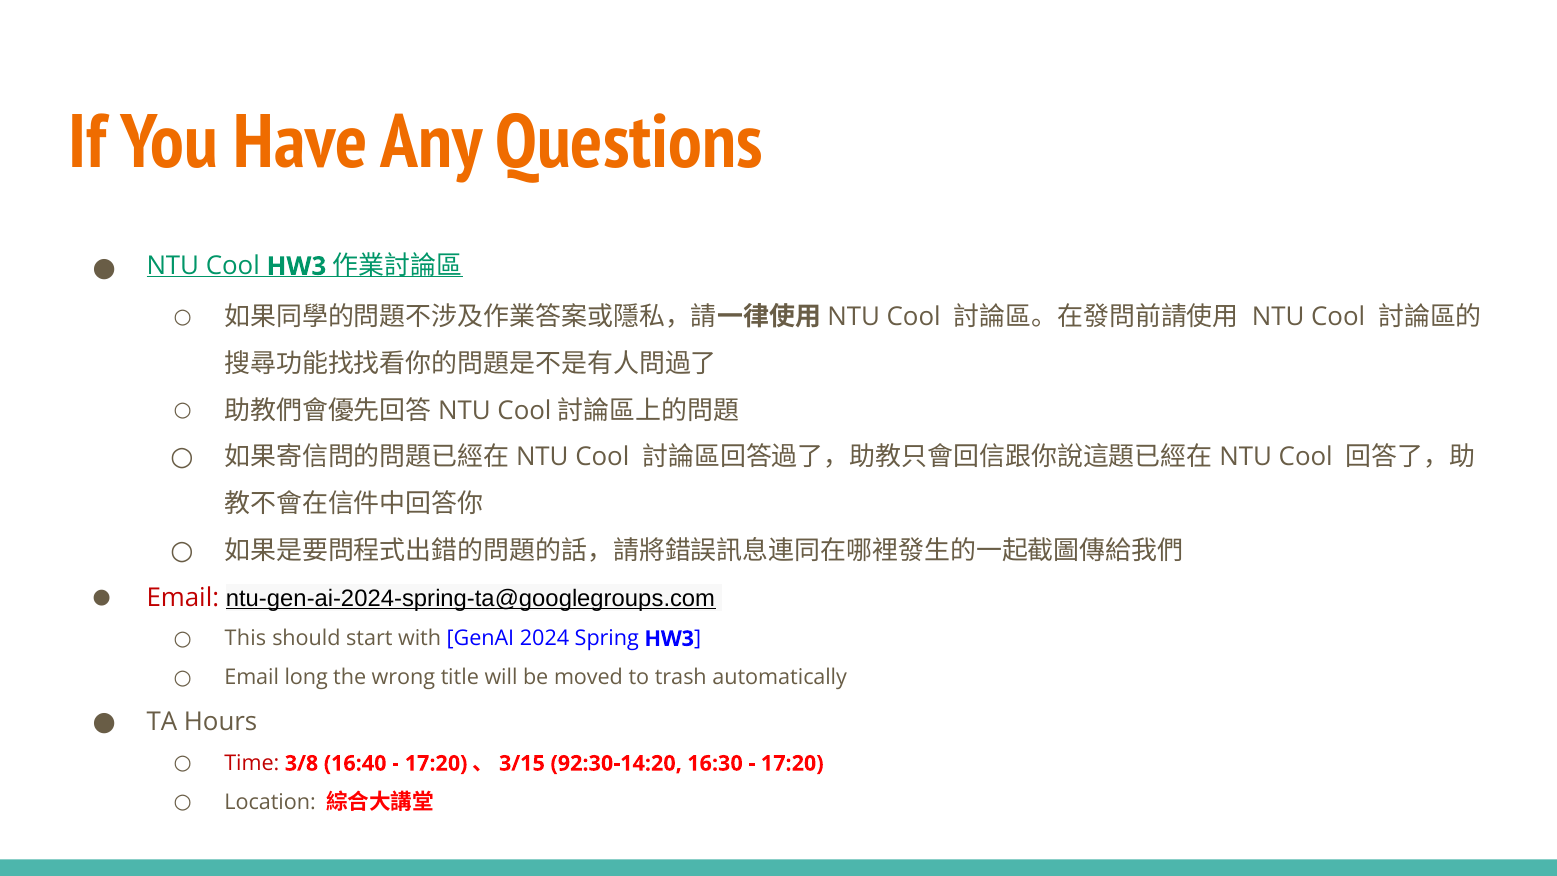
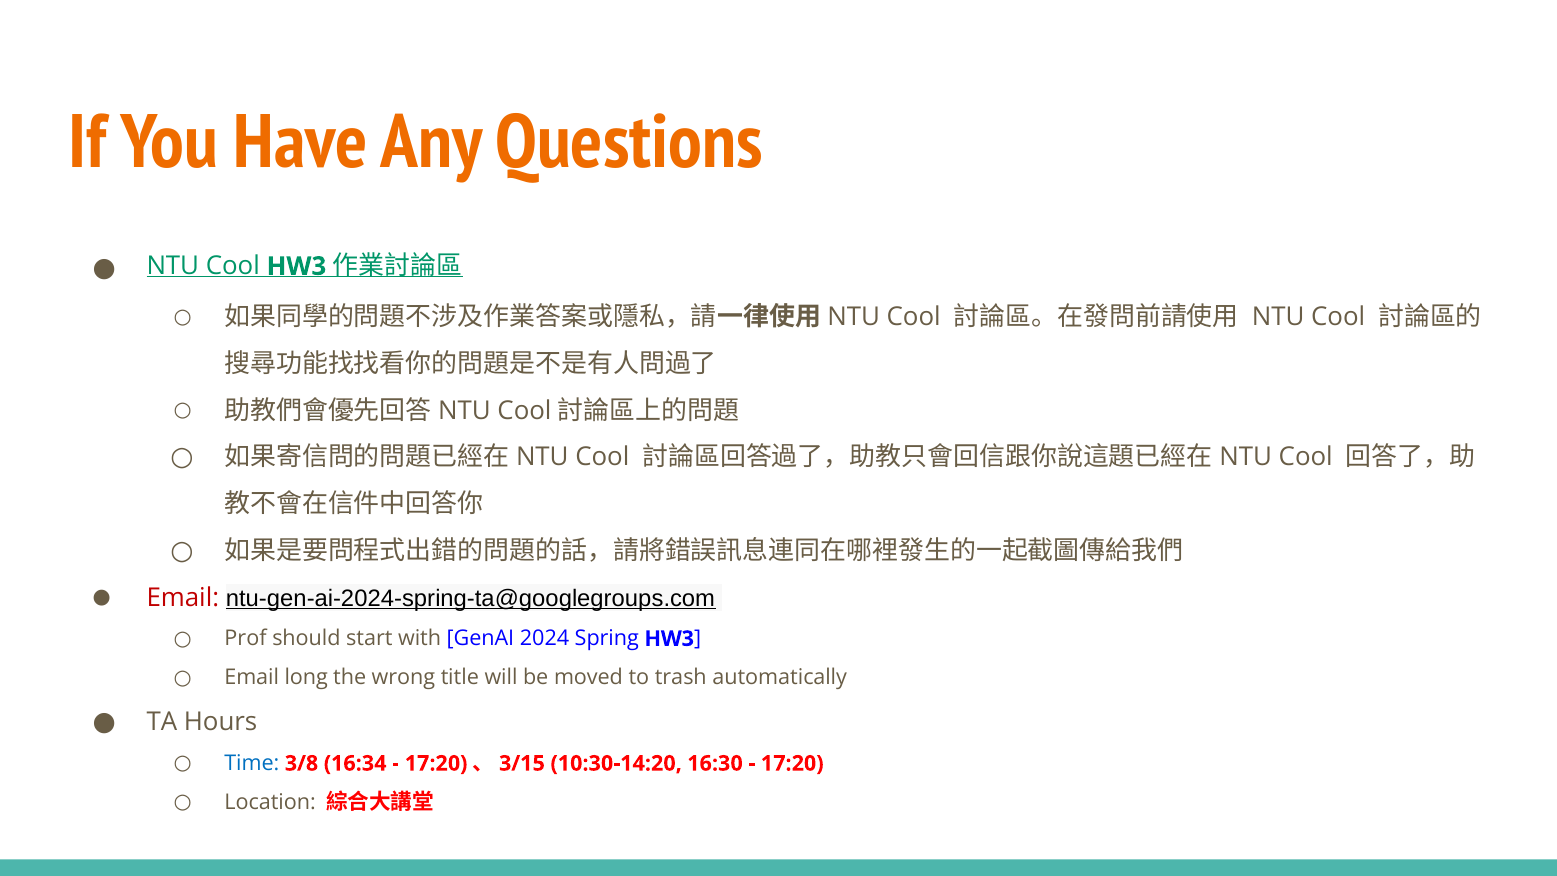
This: This -> Prof (246, 639)
Time colour: red -> blue (252, 763)
16:40: 16:40 -> 16:34 (355, 763)
92:30-14:20: 92:30-14:20 -> 10:30-14:20 (616, 763)
